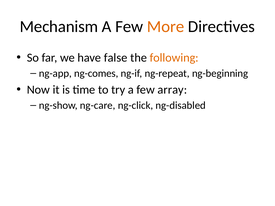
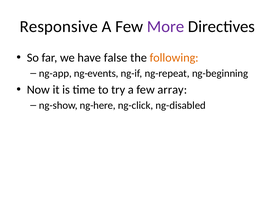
Mechanism: Mechanism -> Responsive (59, 27)
More colour: orange -> purple (166, 27)
ng-comes: ng-comes -> ng-events (96, 73)
ng-care: ng-care -> ng-here (98, 106)
